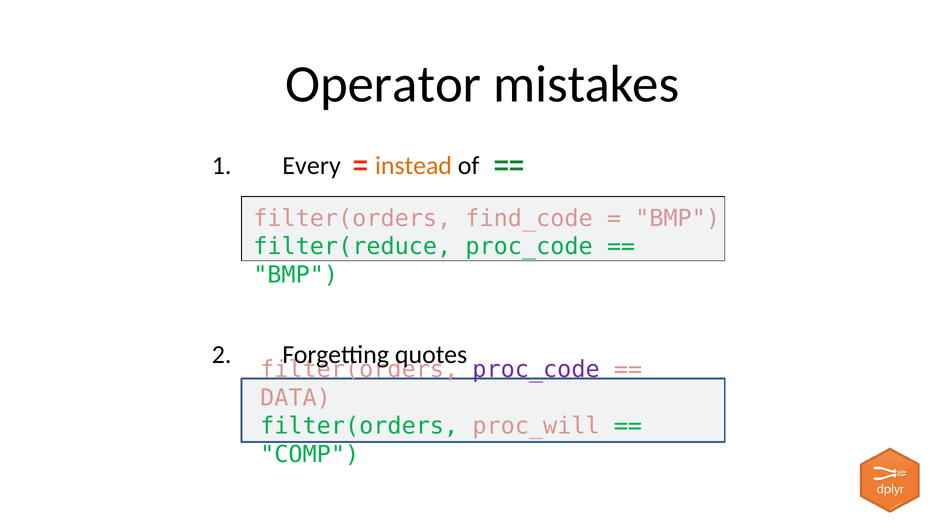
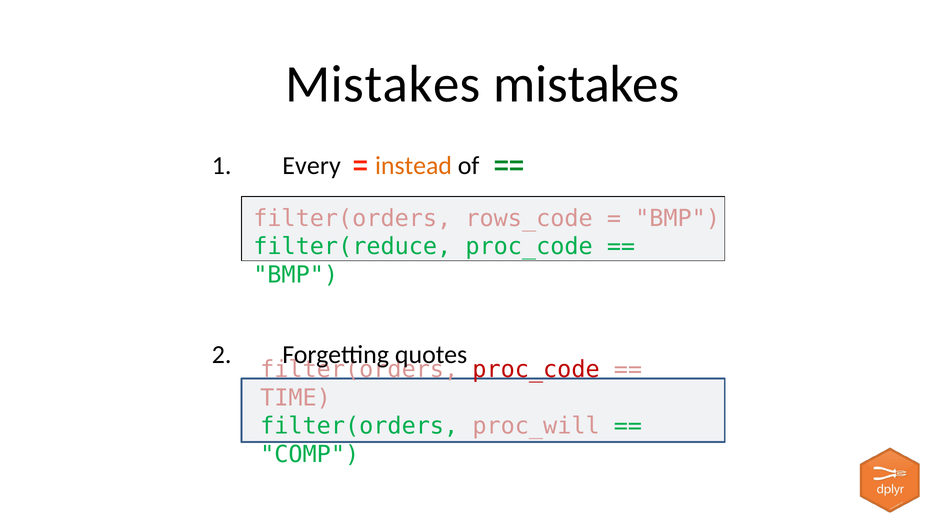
Operator: Operator -> Mistakes (383, 84)
find_code: find_code -> rows_code (529, 218)
proc_code colour: purple -> red (536, 369)
DATA: DATA -> TIME (296, 398)
